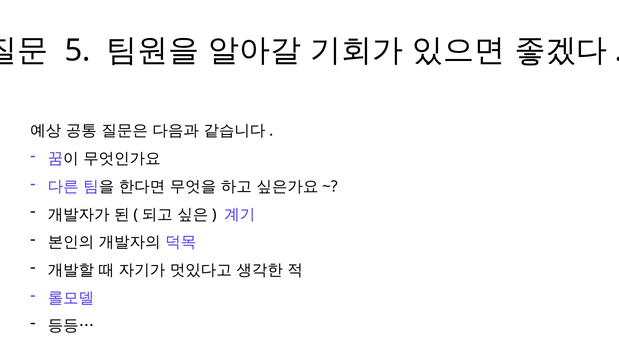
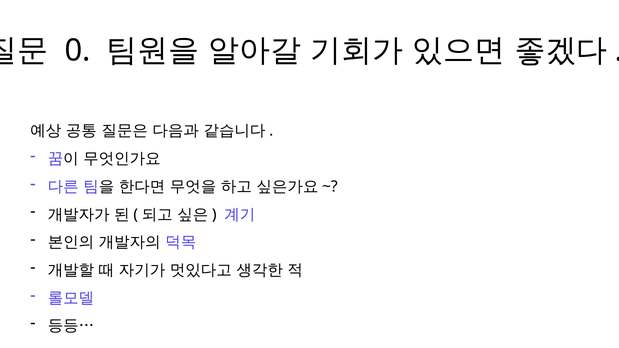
5: 5 -> 0 (78, 50)
